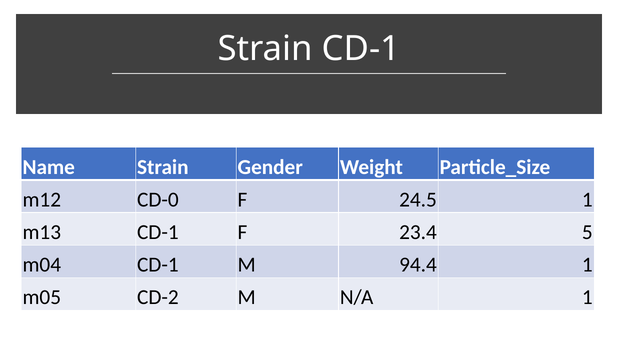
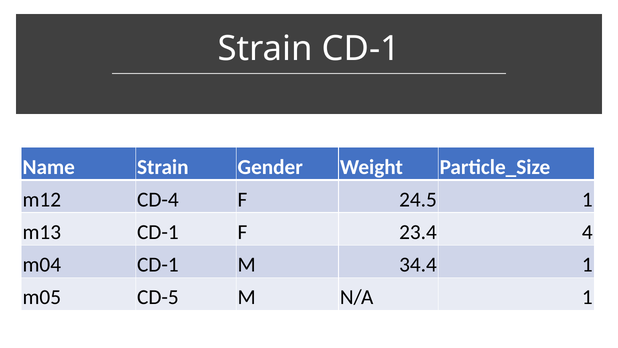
CD-0: CD-0 -> CD-4 (158, 200)
5: 5 -> 4 (587, 232)
94.4: 94.4 -> 34.4 (418, 265)
CD-2: CD-2 -> CD-5 (158, 297)
